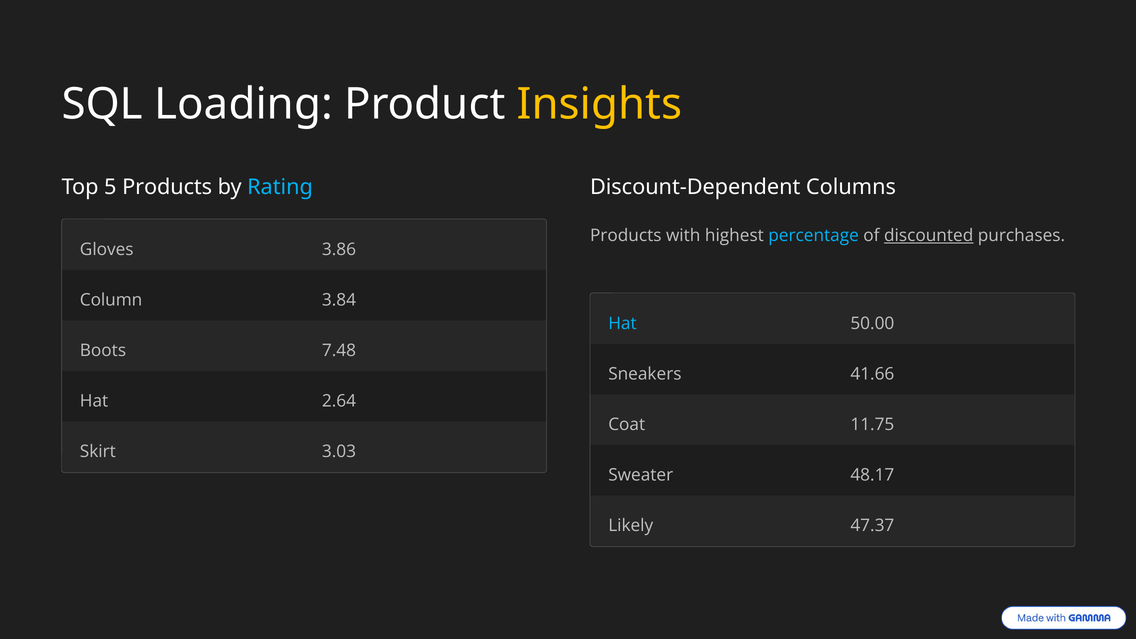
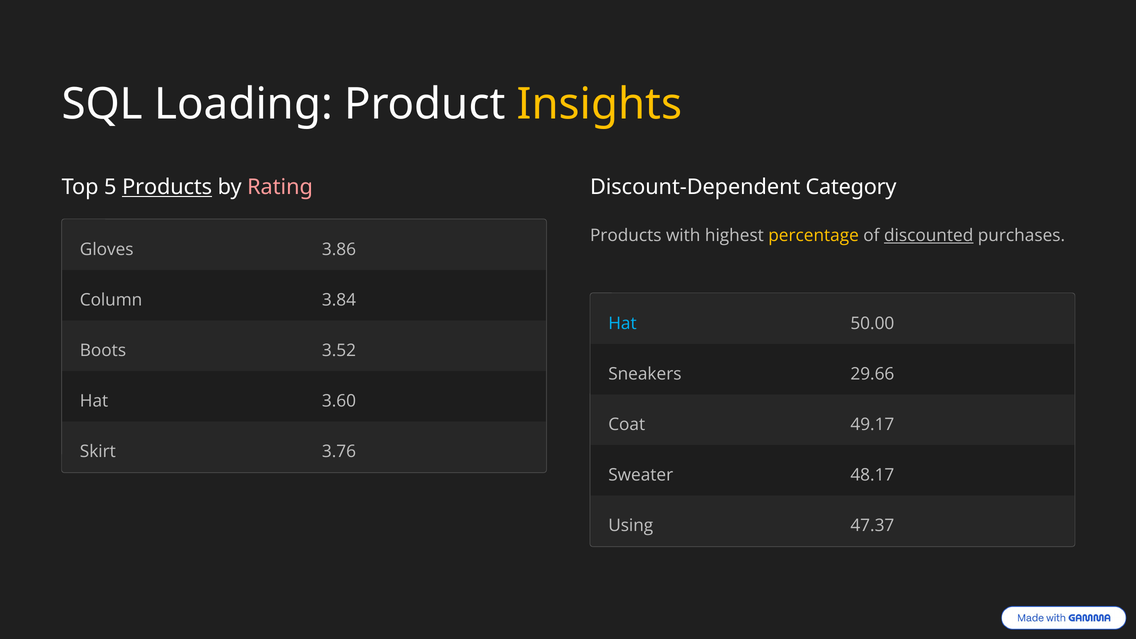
Products underline: none -> present (167, 187)
Rating colour: light blue -> pink (280, 187)
Columns: Columns -> Category (851, 187)
percentage colour: light blue -> yellow (814, 236)
7.48: 7.48 -> 3.52 (339, 351)
41.66: 41.66 -> 29.66 (872, 374)
2.64: 2.64 -> 3.60 (339, 401)
11.75: 11.75 -> 49.17 (872, 425)
3.03: 3.03 -> 3.76 (339, 452)
Likely: Likely -> Using (631, 526)
